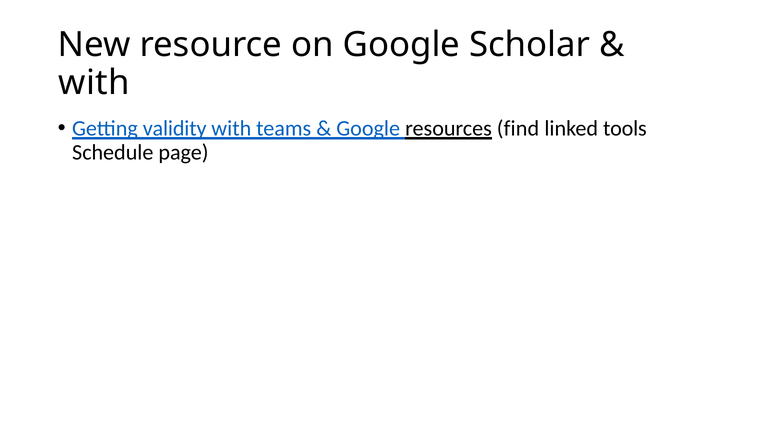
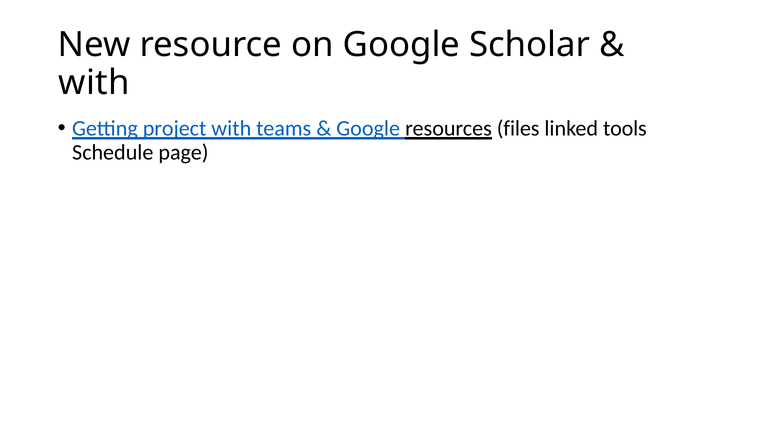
validity: validity -> project (175, 129)
find: find -> files (518, 129)
